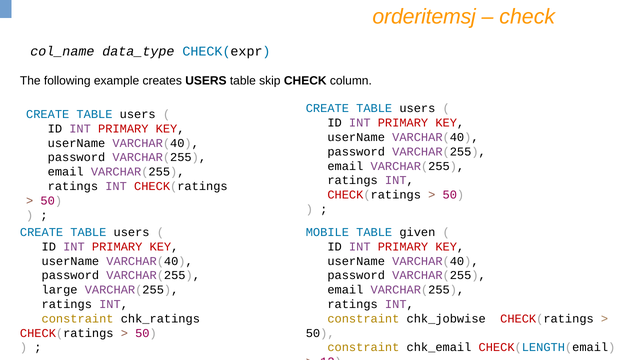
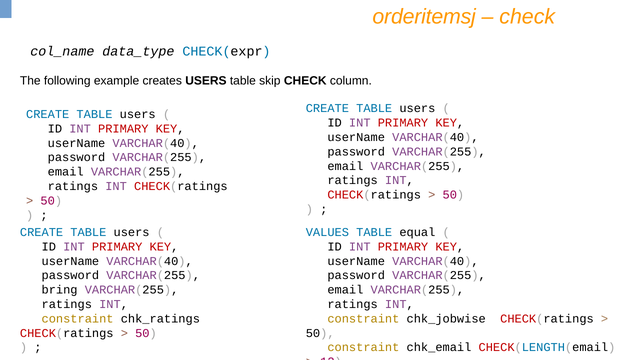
MOBILE: MOBILE -> VALUES (327, 232)
given: given -> equal (417, 232)
large: large -> bring (60, 290)
